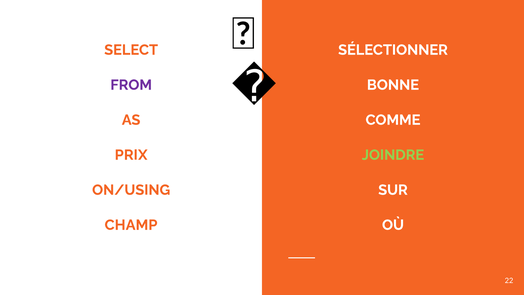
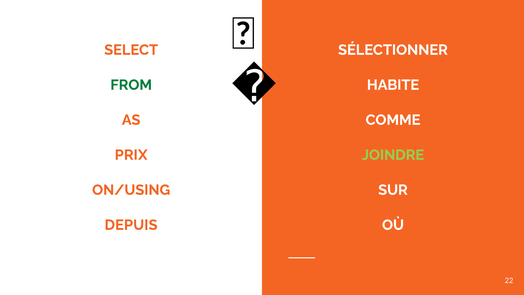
FROM colour: purple -> green (131, 85)
BONNE: BONNE -> HABITE (393, 85)
CHAMP: CHAMP -> DEPUIS (131, 225)
